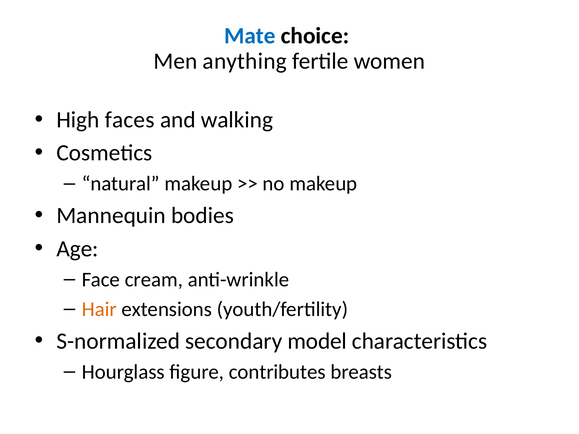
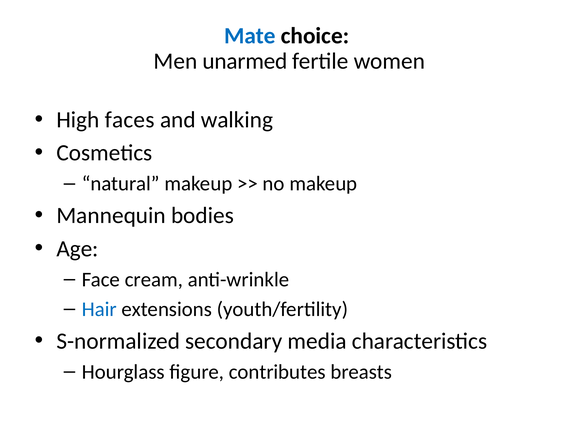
anything: anything -> unarmed (245, 61)
Hair colour: orange -> blue (99, 309)
model: model -> media (317, 341)
